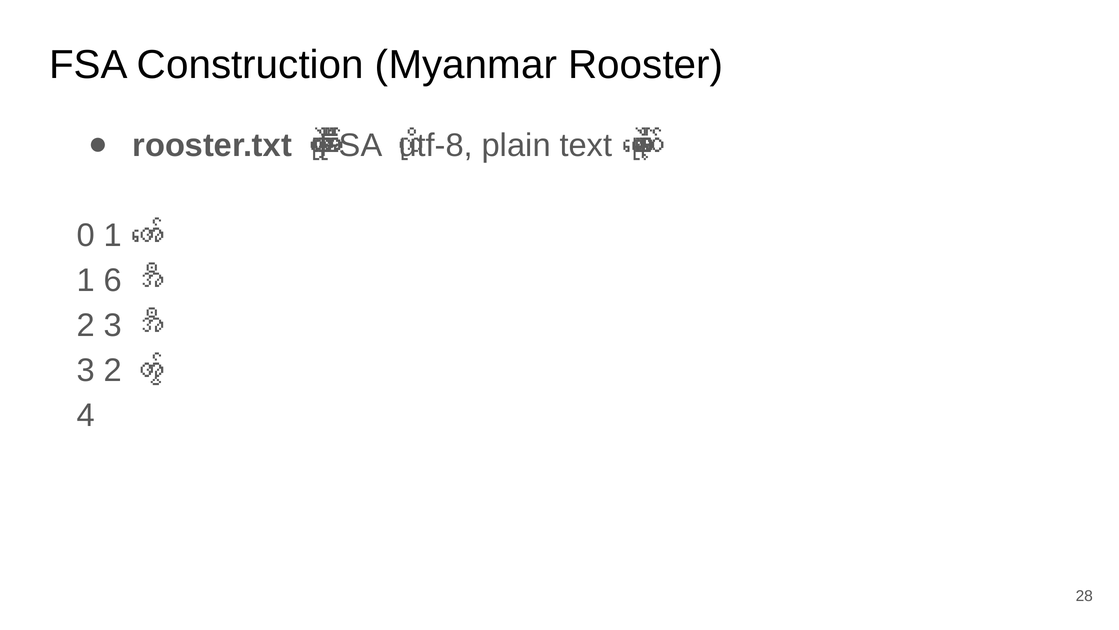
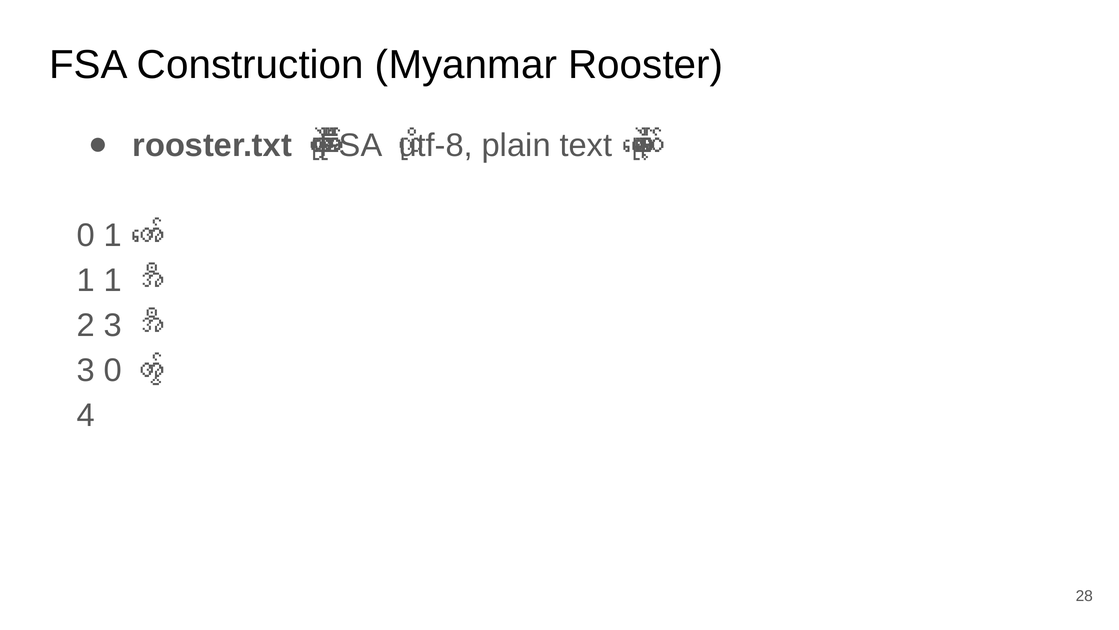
1 6: 6 -> 1 (113, 280)
3 2: 2 -> 0 (113, 370)
